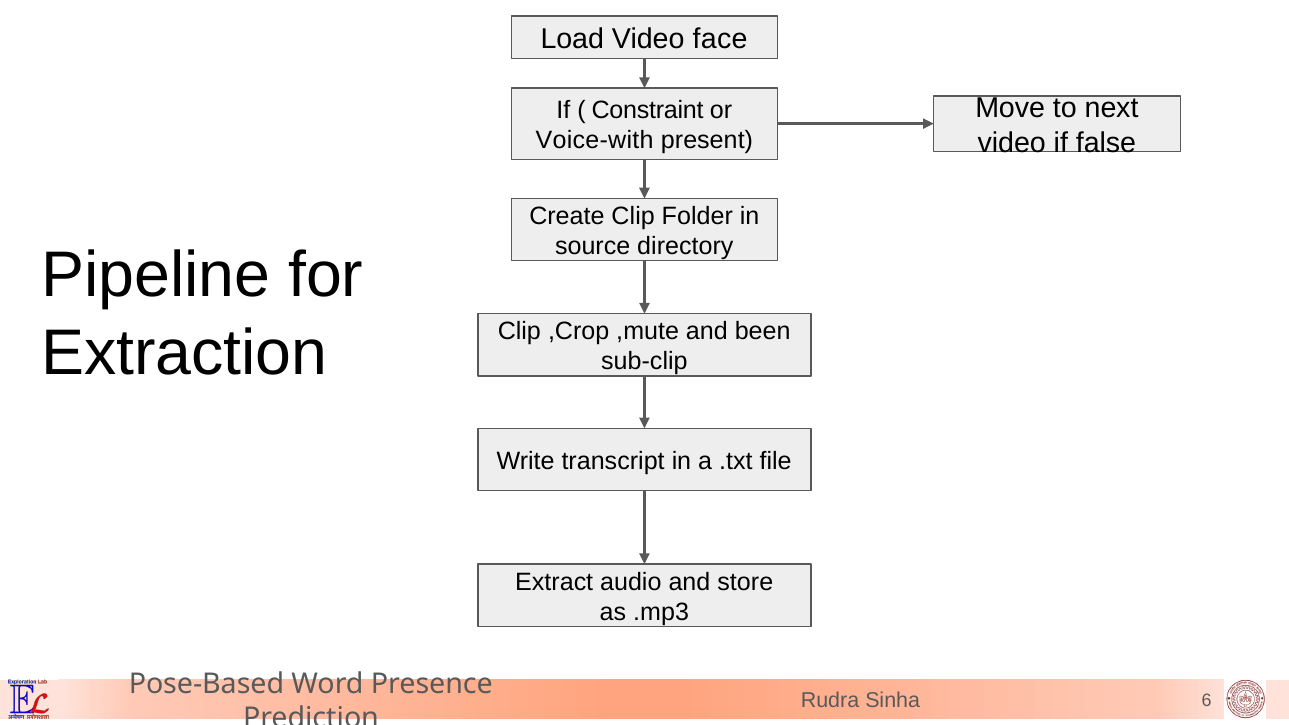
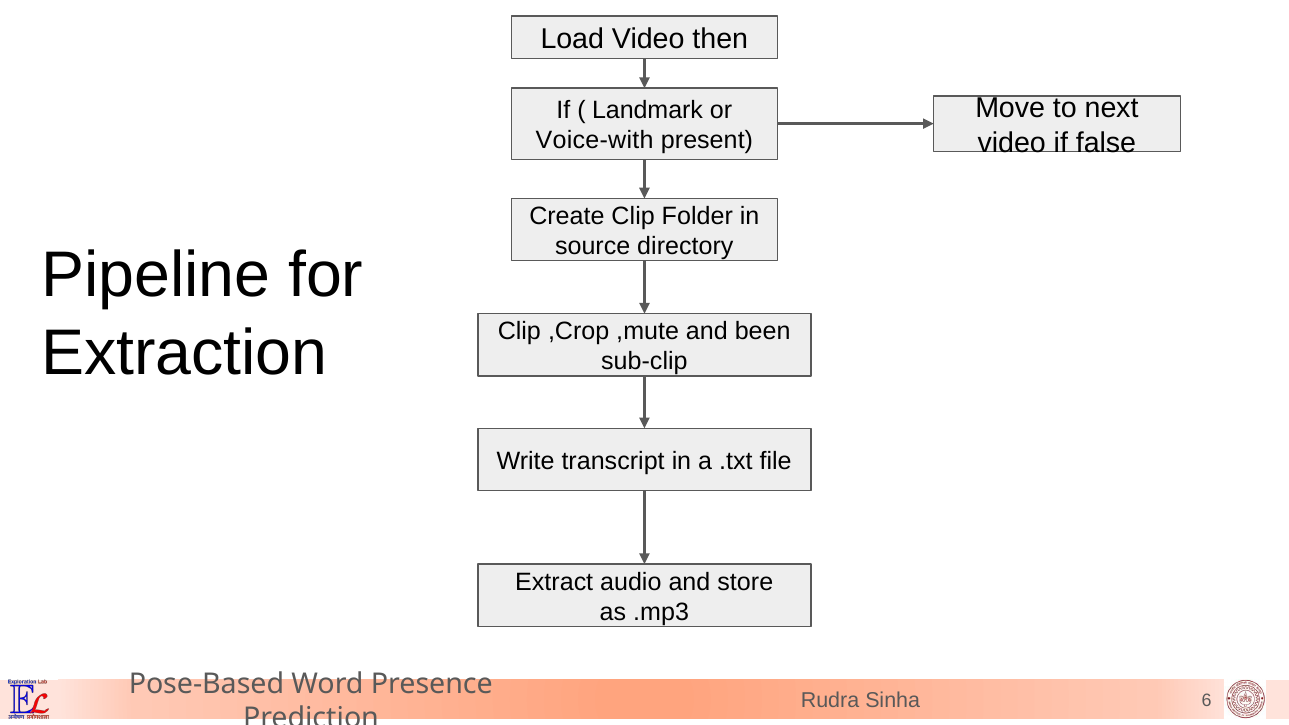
face: face -> then (720, 39)
Constraint: Constraint -> Landmark (647, 110)
